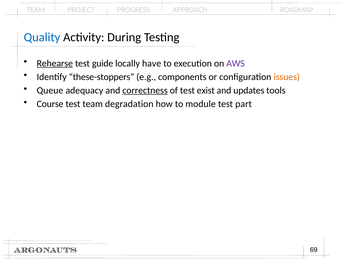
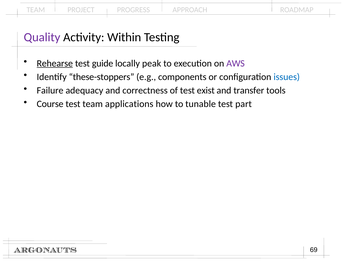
Quality colour: blue -> purple (42, 37)
During: During -> Within (124, 37)
have: have -> peak (152, 63)
issues colour: orange -> blue (287, 77)
Queue: Queue -> Failure (50, 90)
correctness underline: present -> none (145, 90)
updates: updates -> transfer (249, 90)
degradation: degradation -> applications (129, 104)
module: module -> tunable (201, 104)
